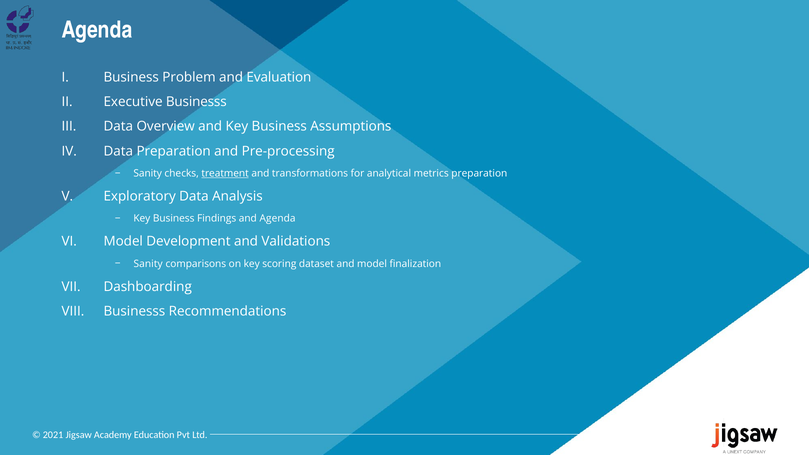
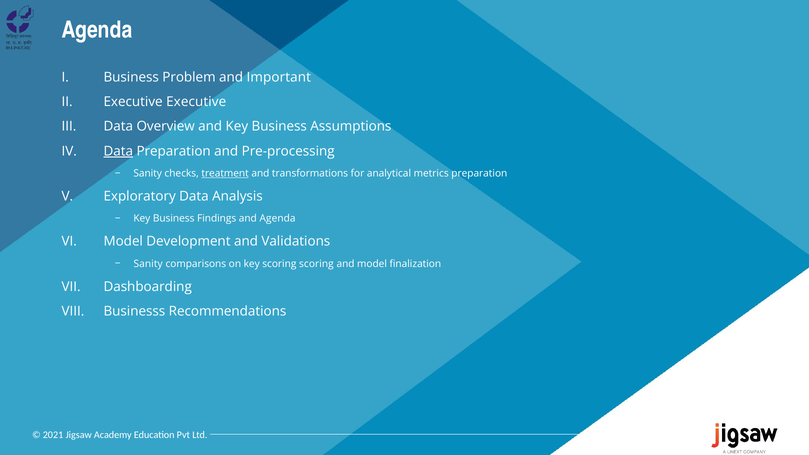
Evaluation: Evaluation -> Important (279, 77)
Executive Businesss: Businesss -> Executive (196, 102)
Data underline: none -> present (118, 151)
scoring dataset: dataset -> scoring (316, 264)
